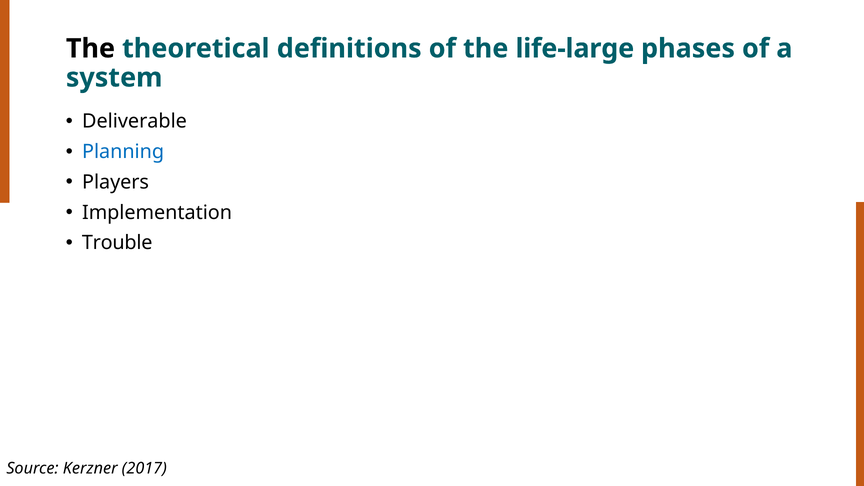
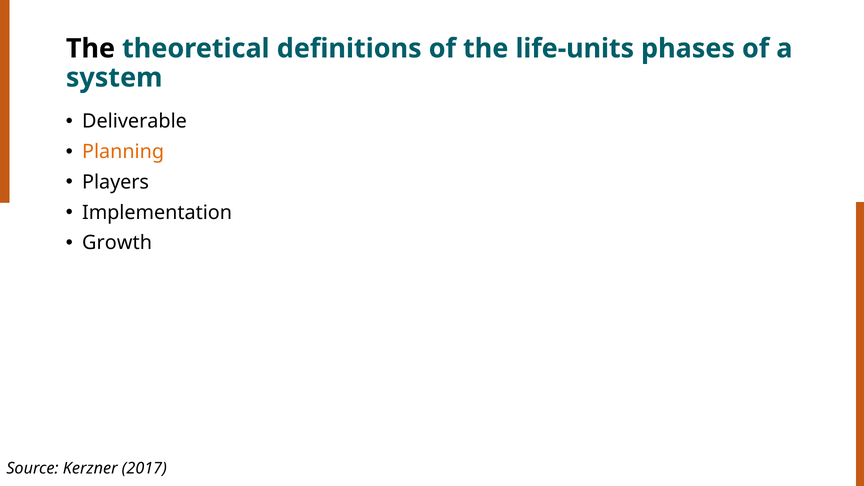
life-large: life-large -> life-units (575, 48)
Planning colour: blue -> orange (123, 152)
Trouble: Trouble -> Growth (117, 243)
